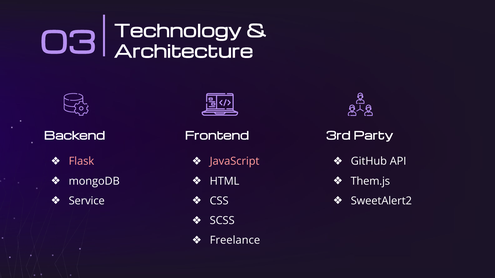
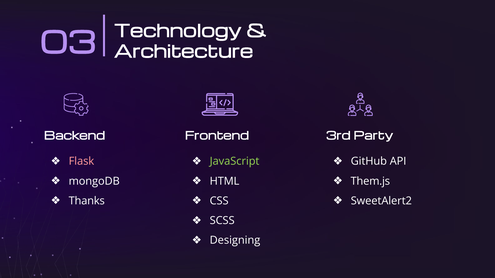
JavaScript colour: pink -> light green (235, 162)
Service: Service -> Thanks (87, 201)
Freelance: Freelance -> Designing (235, 241)
